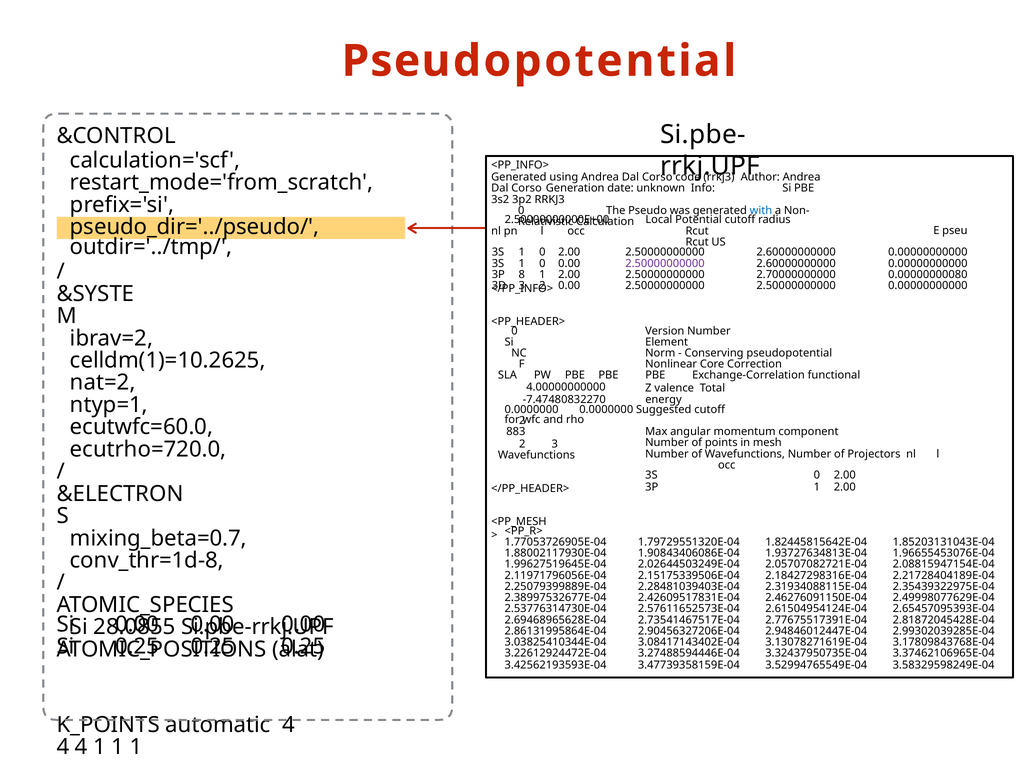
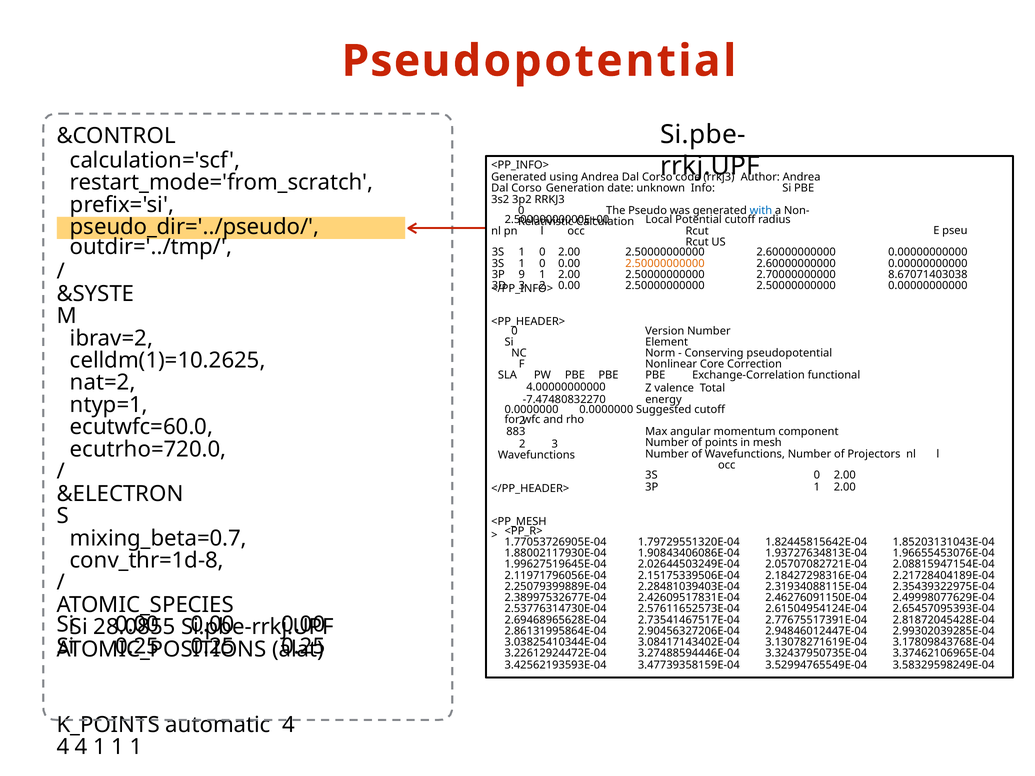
2.50000000000 colour: purple -> orange (665, 264)
8: 8 -> 9 (522, 275)
0.00000000080: 0.00000000080 -> 8.67071403038 (928, 275)
